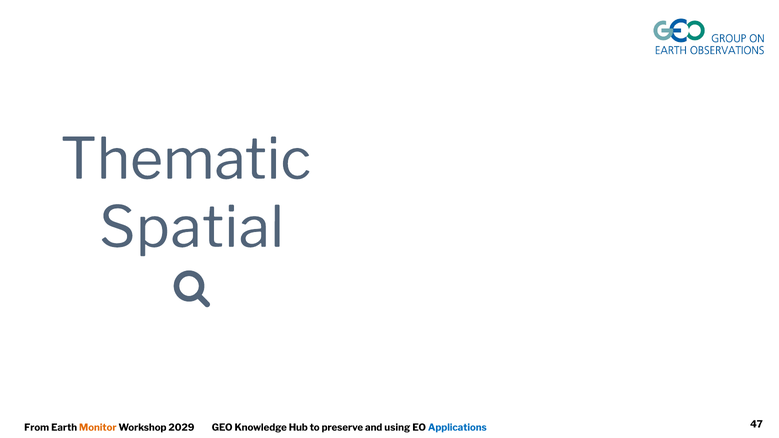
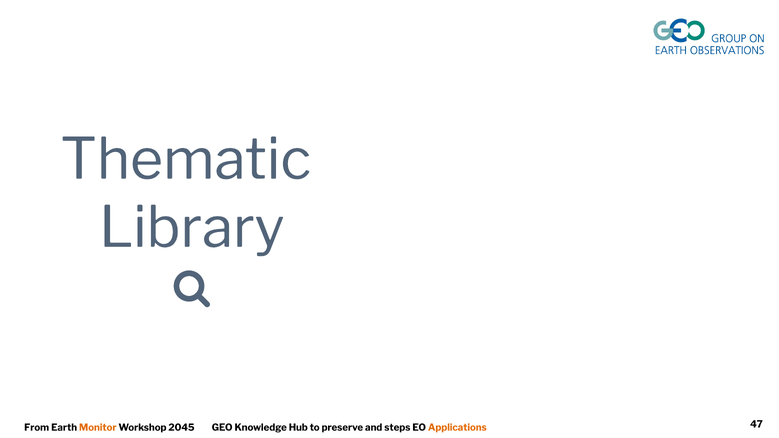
Spatial: Spatial -> Library (192, 228)
2029: 2029 -> 2045 (181, 428)
using: using -> steps (397, 428)
Applications colour: blue -> orange (457, 428)
